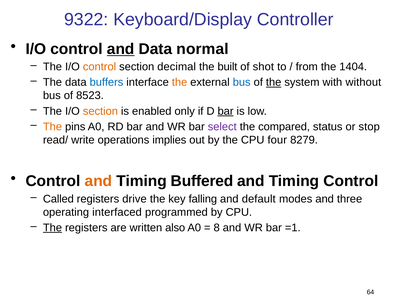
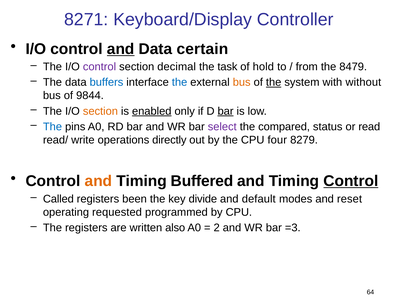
9322: 9322 -> 8271 (86, 19)
normal: normal -> certain (203, 49)
control colour: orange -> purple (100, 67)
built: built -> task (227, 67)
shot: shot -> hold (263, 67)
1404: 1404 -> 8479 (353, 67)
the colour: orange -> blue (180, 82)
bus colour: blue -> orange (242, 82)
8523: 8523 -> 9844 (90, 95)
enabled underline: none -> present (152, 111)
The colour: orange -> blue (52, 126)
stop: stop -> read (369, 126)
implies: implies -> directly (169, 140)
Control underline: none -> present (351, 181)
drive: drive -> been (135, 199)
falling: falling -> divide (203, 199)
three: three -> reset (349, 199)
interfaced: interfaced -> requested (117, 212)
The underline: present -> none (52, 227)
8: 8 -> 2 (217, 227)
=1: =1 -> =3 (293, 227)
